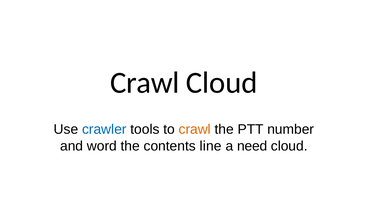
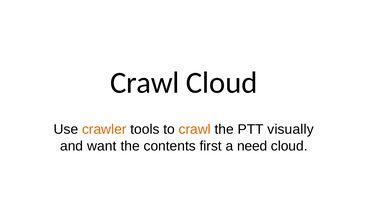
crawler colour: blue -> orange (104, 129)
number: number -> visually (291, 129)
word: word -> want (102, 146)
line: line -> first (211, 146)
